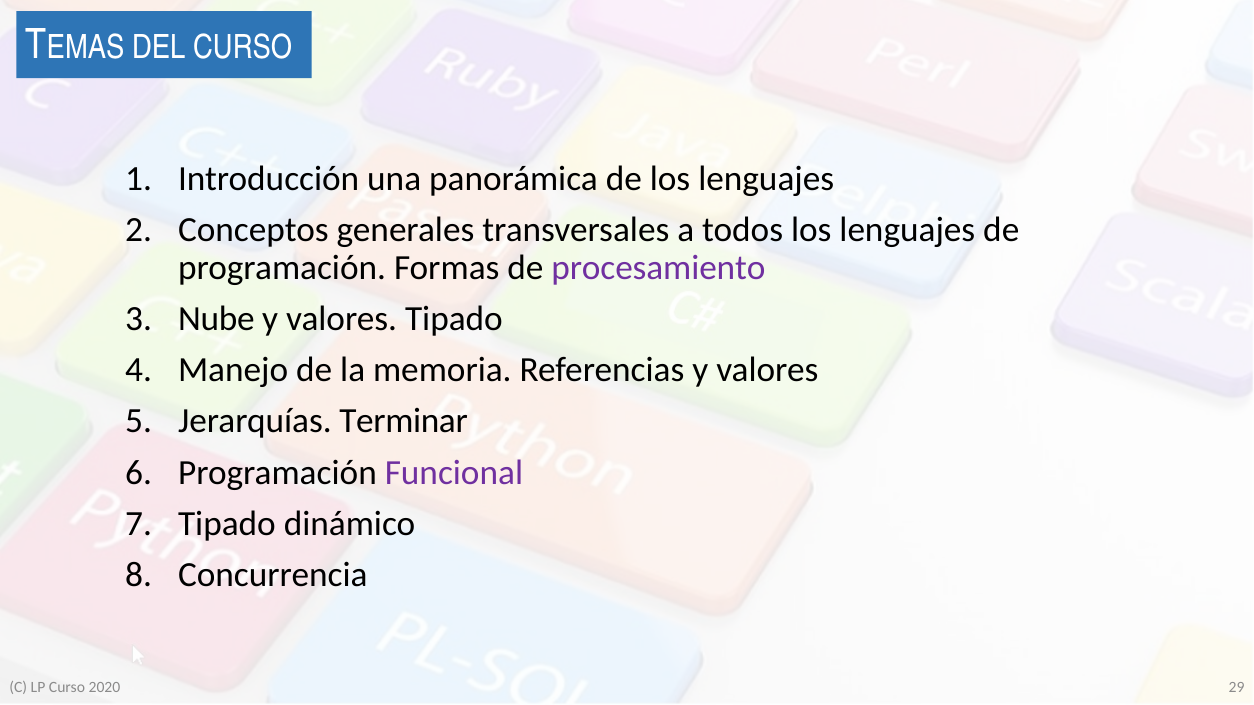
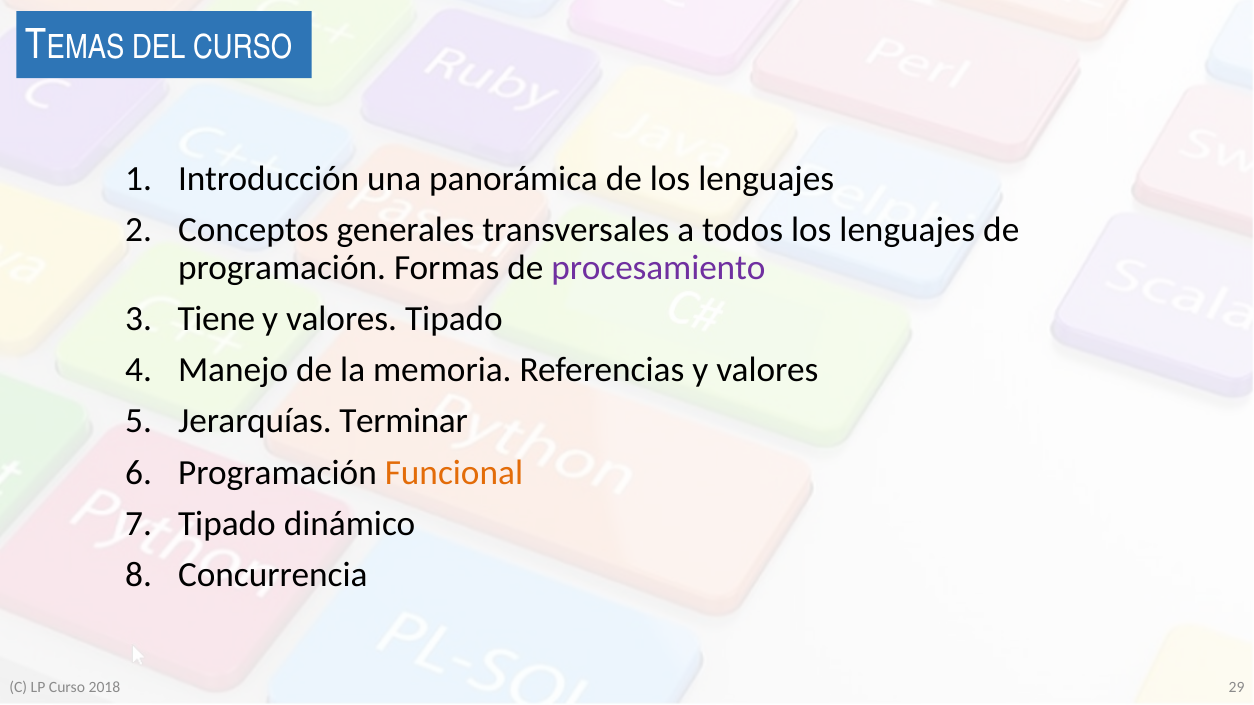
Nube: Nube -> Tiene (216, 319)
Funcional colour: purple -> orange (454, 473)
2020: 2020 -> 2018 (104, 688)
